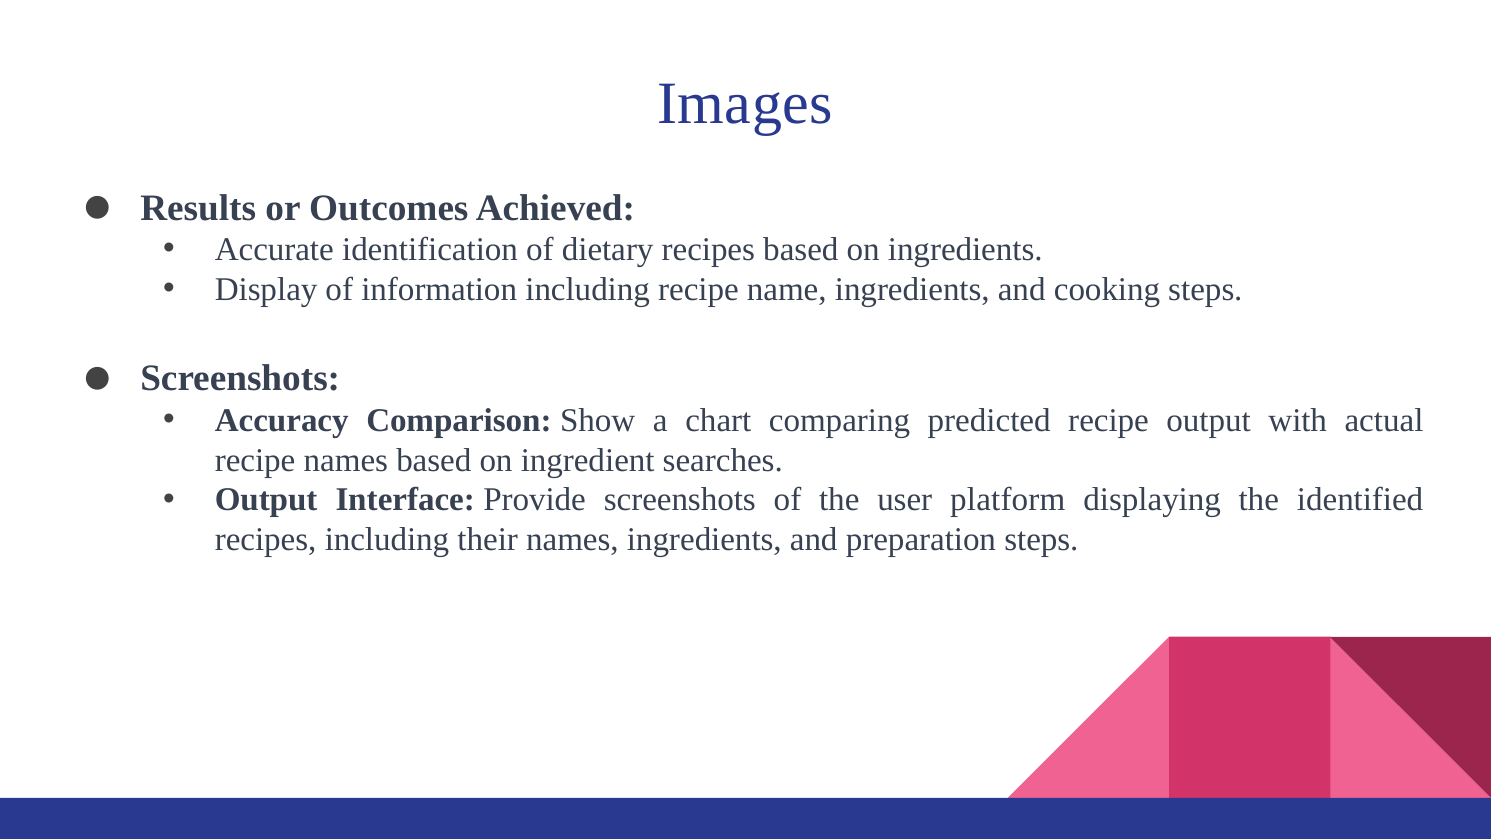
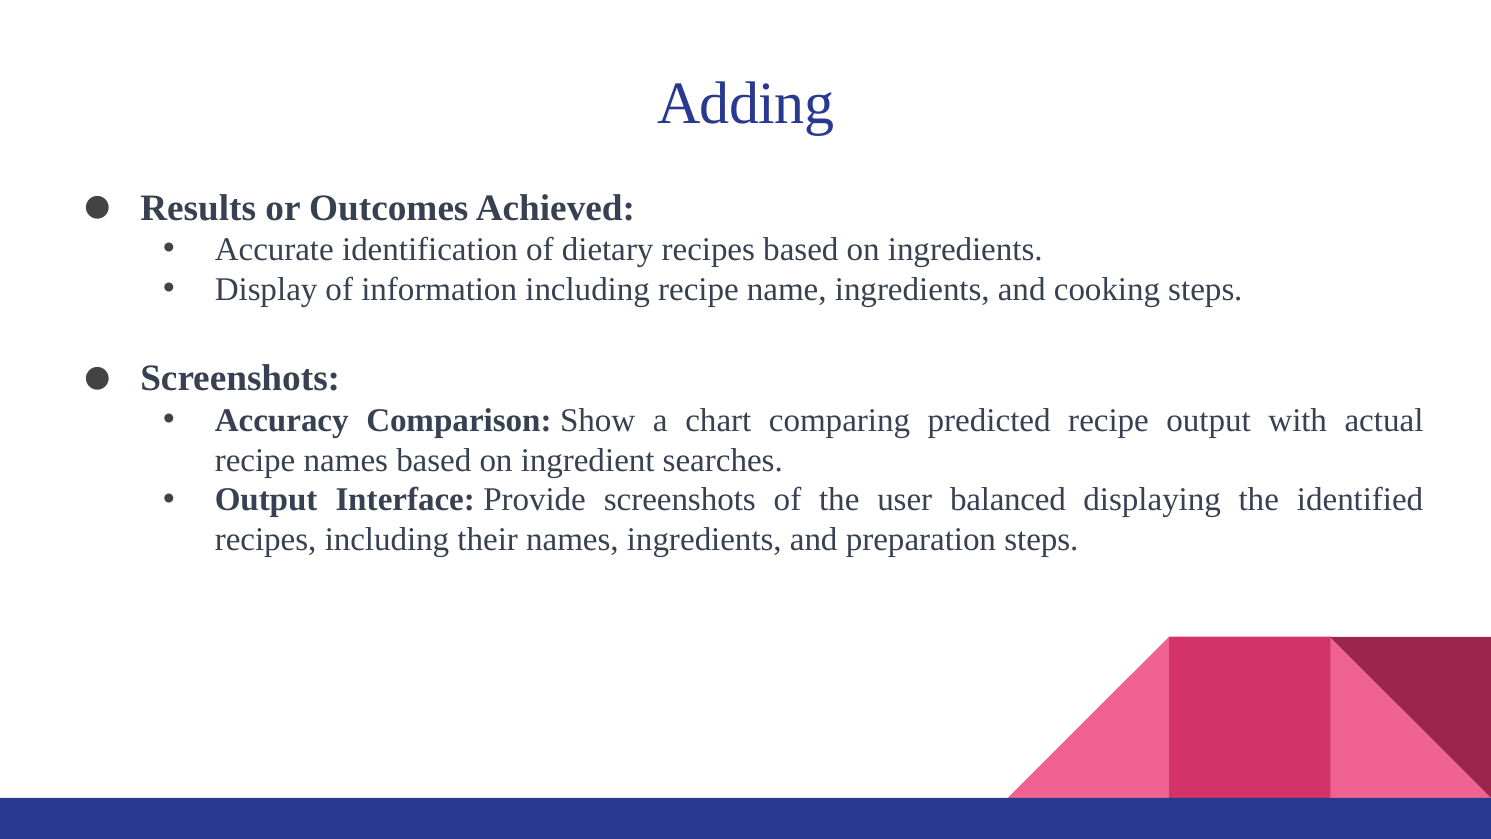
Images: Images -> Adding (746, 104)
platform: platform -> balanced (1008, 500)
